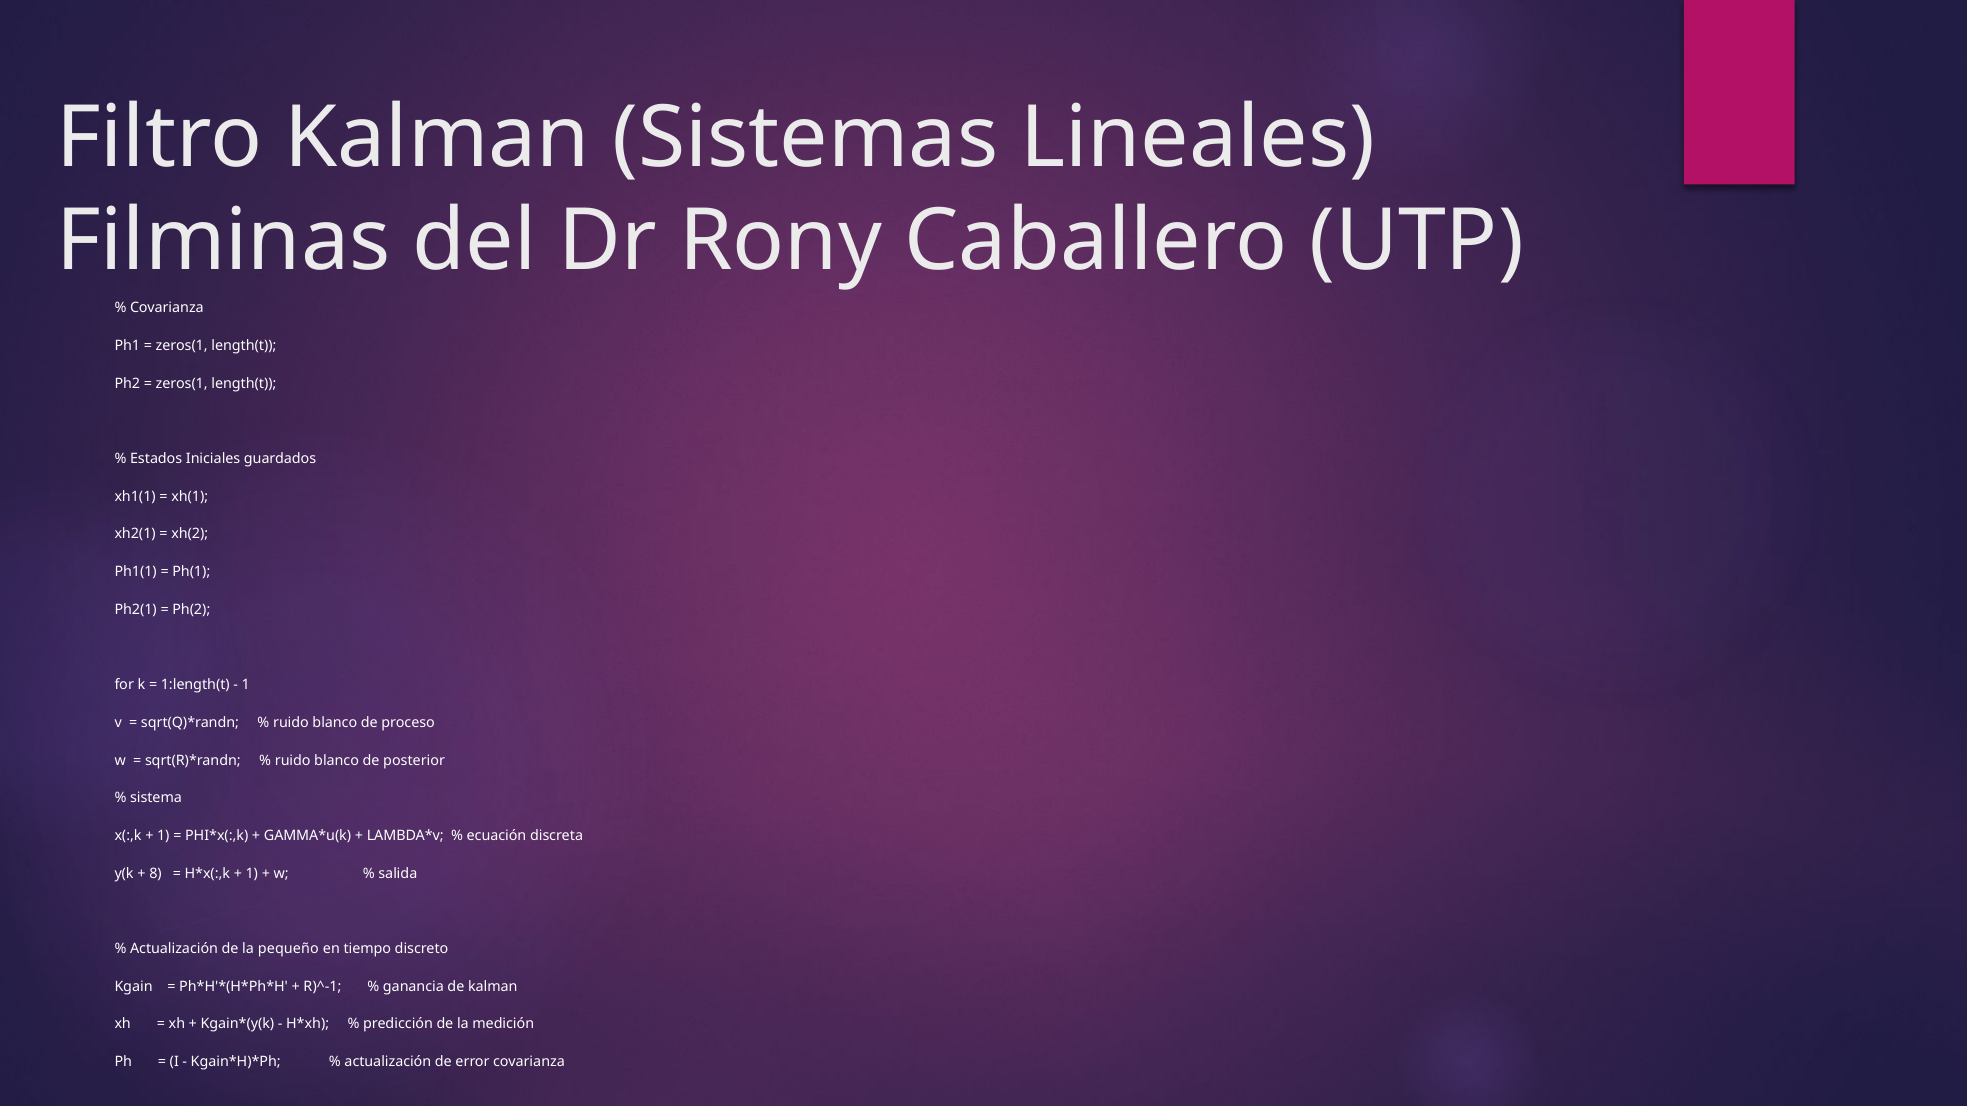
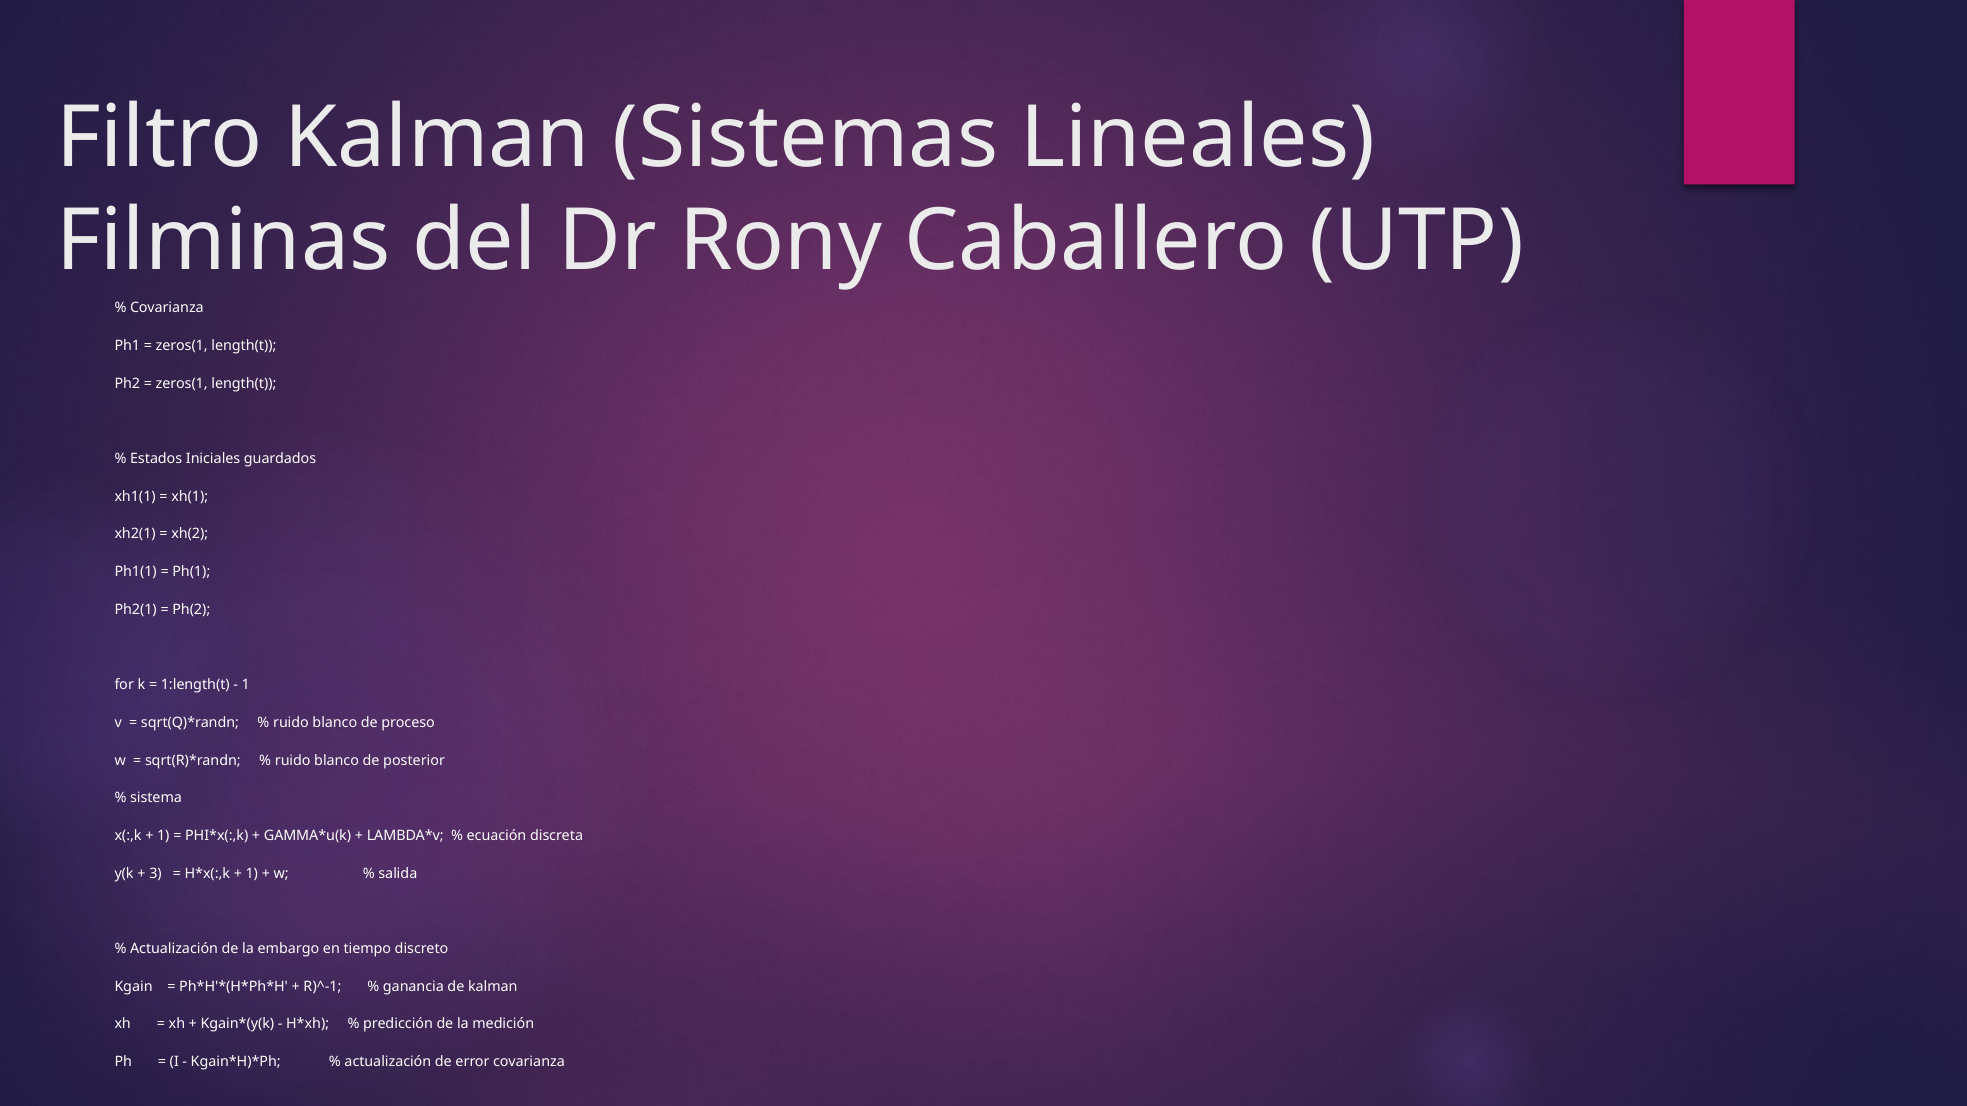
8: 8 -> 3 (155, 874)
pequeño: pequeño -> embargo (288, 949)
